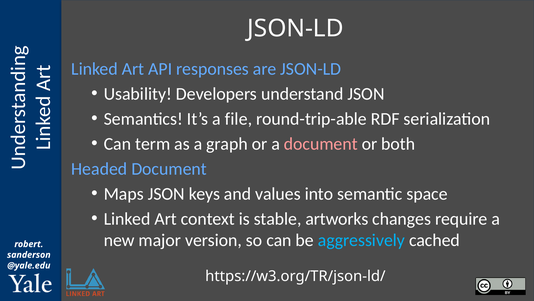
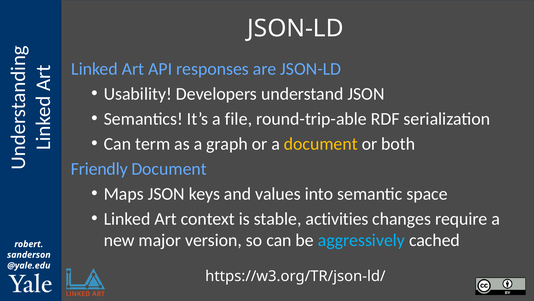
document colour: pink -> yellow (321, 144)
Headed: Headed -> Friendly (99, 169)
artworks: artworks -> activities (337, 218)
